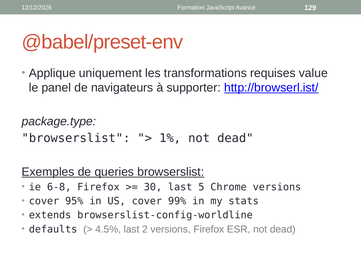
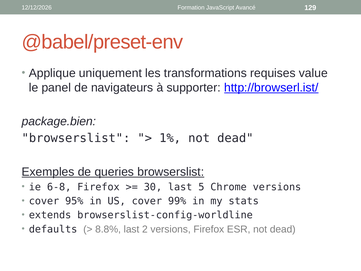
package.type: package.type -> package.bien (59, 121)
4.5%: 4.5% -> 8.8% (108, 229)
